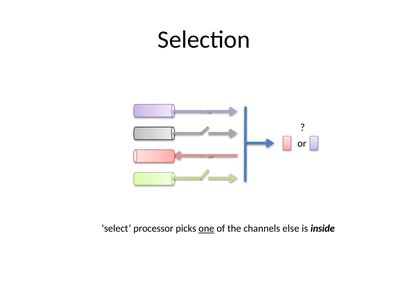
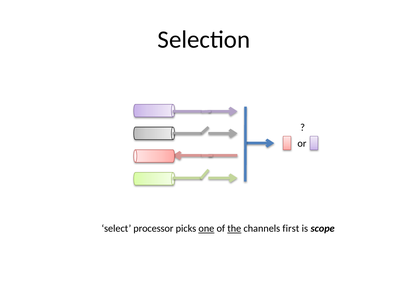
the underline: none -> present (234, 229)
else: else -> first (291, 229)
inside: inside -> scope (323, 229)
